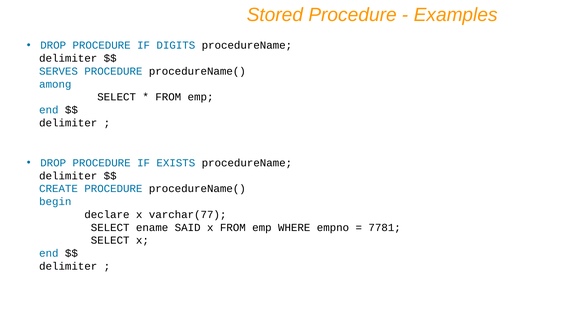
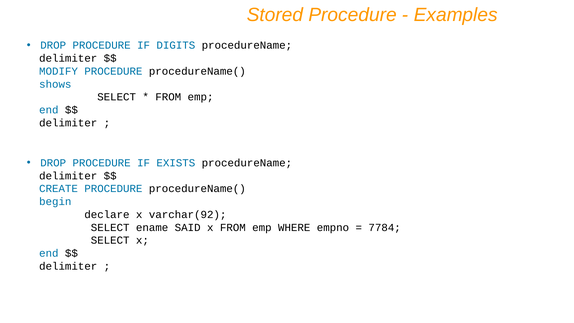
SERVES: SERVES -> MODIFY (59, 71)
among: among -> shows (55, 84)
varchar(77: varchar(77 -> varchar(92 (188, 215)
7781: 7781 -> 7784 (385, 227)
